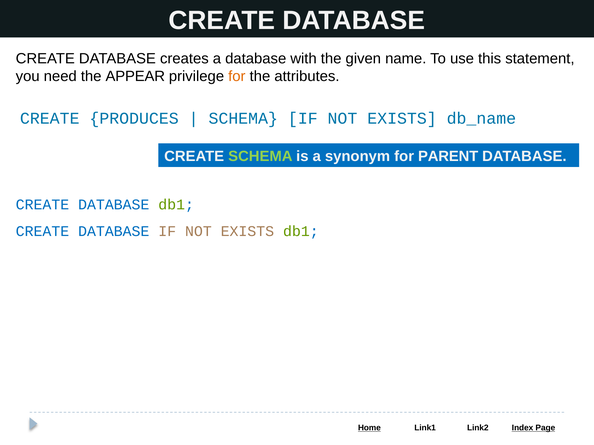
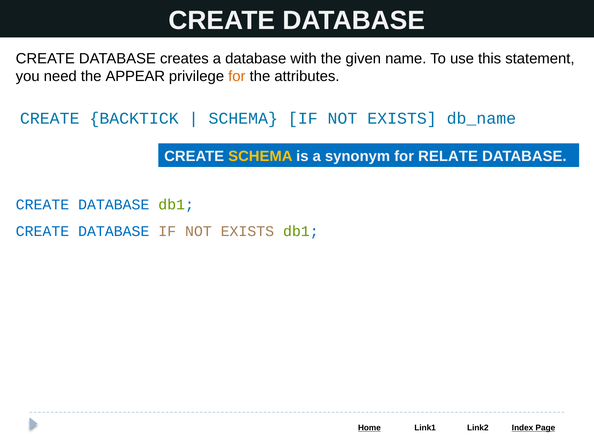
PRODUCES: PRODUCES -> BACKTICK (134, 119)
SCHEMA colour: light green -> yellow (260, 156)
PARENT: PARENT -> RELATE (448, 156)
